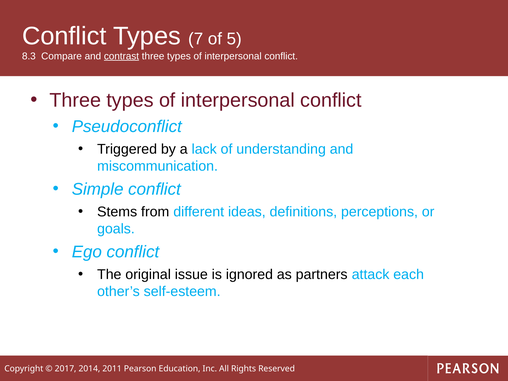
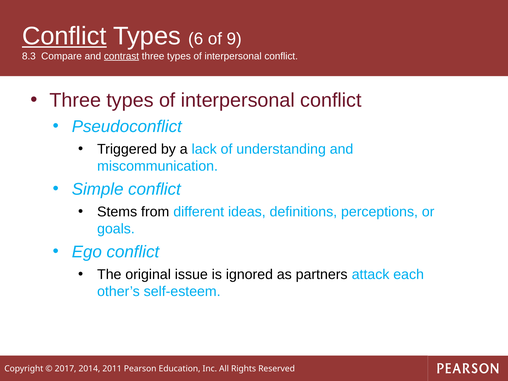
Conflict underline: none -> present (64, 36)
7: 7 -> 6 (196, 39)
5: 5 -> 9 (234, 39)
